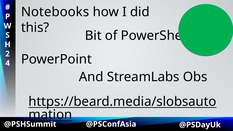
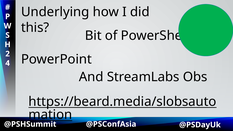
Notebooks: Notebooks -> Underlying (55, 12)
